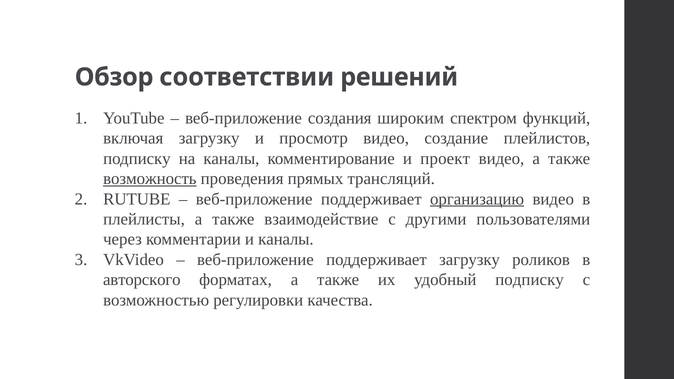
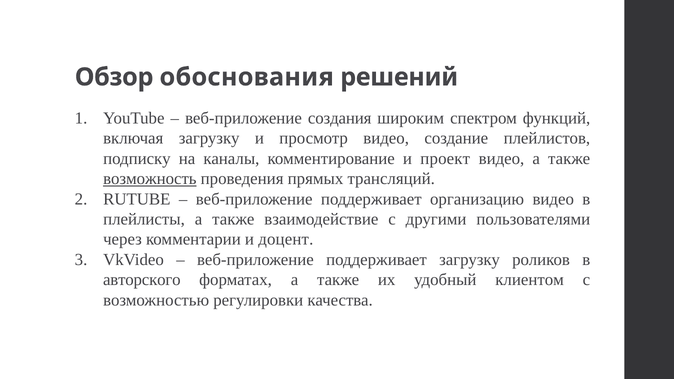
соответствии: соответствии -> обоснования (247, 77)
организацию underline: present -> none (477, 199)
и каналы: каналы -> доцент (286, 239)
удобный подписку: подписку -> клиентом (530, 280)
